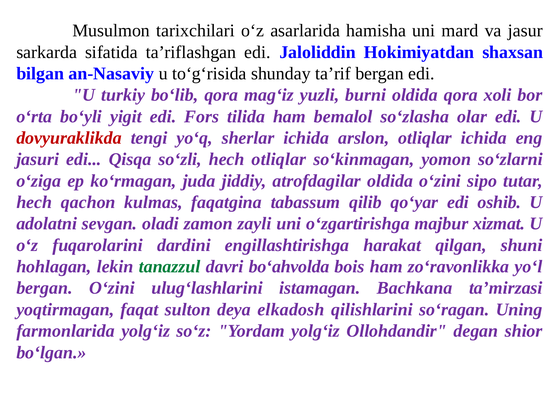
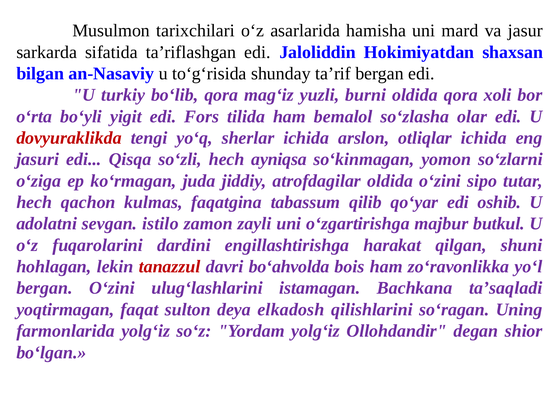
hech otliqlar: otliqlar -> ayniqsa (279, 159)
oladi: oladi -> istilo (160, 224)
xizmat: xizmat -> butkul (499, 224)
tanazzul colour: green -> red (170, 267)
ta’mirzasi: ta’mirzasi -> ta’saqladi (506, 288)
